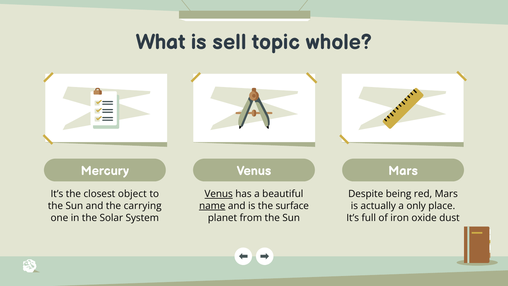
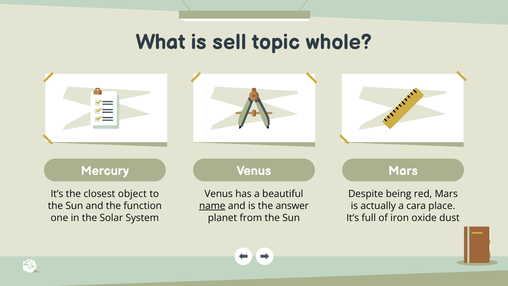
Venus underline: present -> none (219, 194)
carrying: carrying -> function (143, 206)
surface: surface -> answer (292, 206)
only: only -> cara (416, 206)
